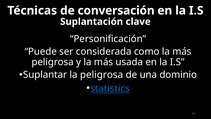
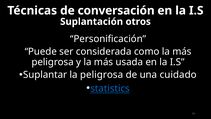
clave: clave -> otros (138, 22)
dominio: dominio -> cuidado (178, 75)
